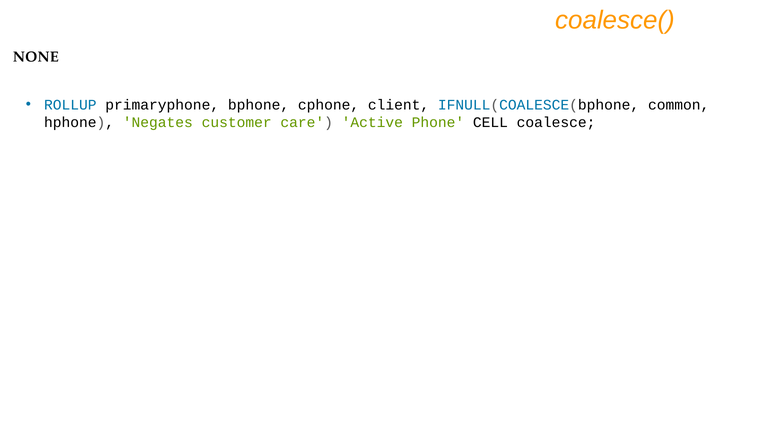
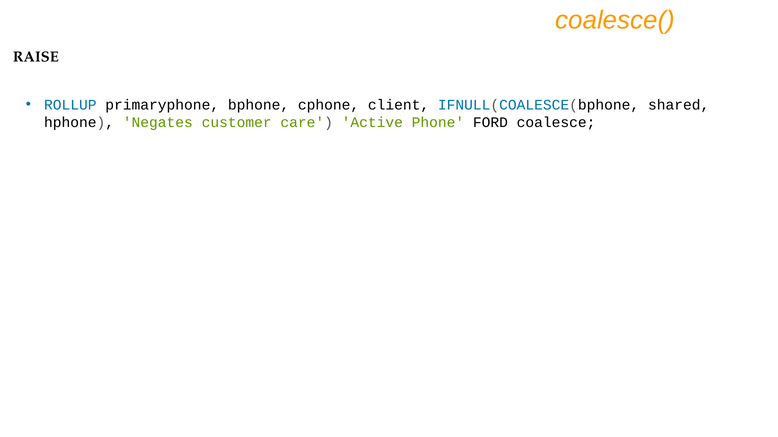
NONE: NONE -> RAISE (36, 57)
common: common -> shared (679, 105)
CELL: CELL -> FORD (490, 123)
